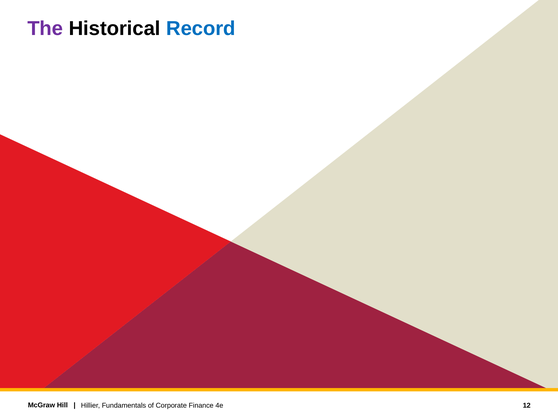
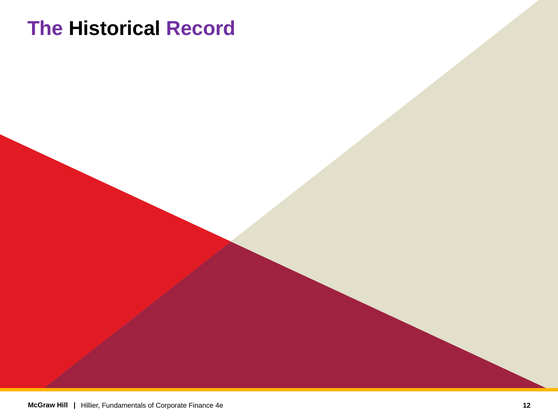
Record colour: blue -> purple (201, 29)
